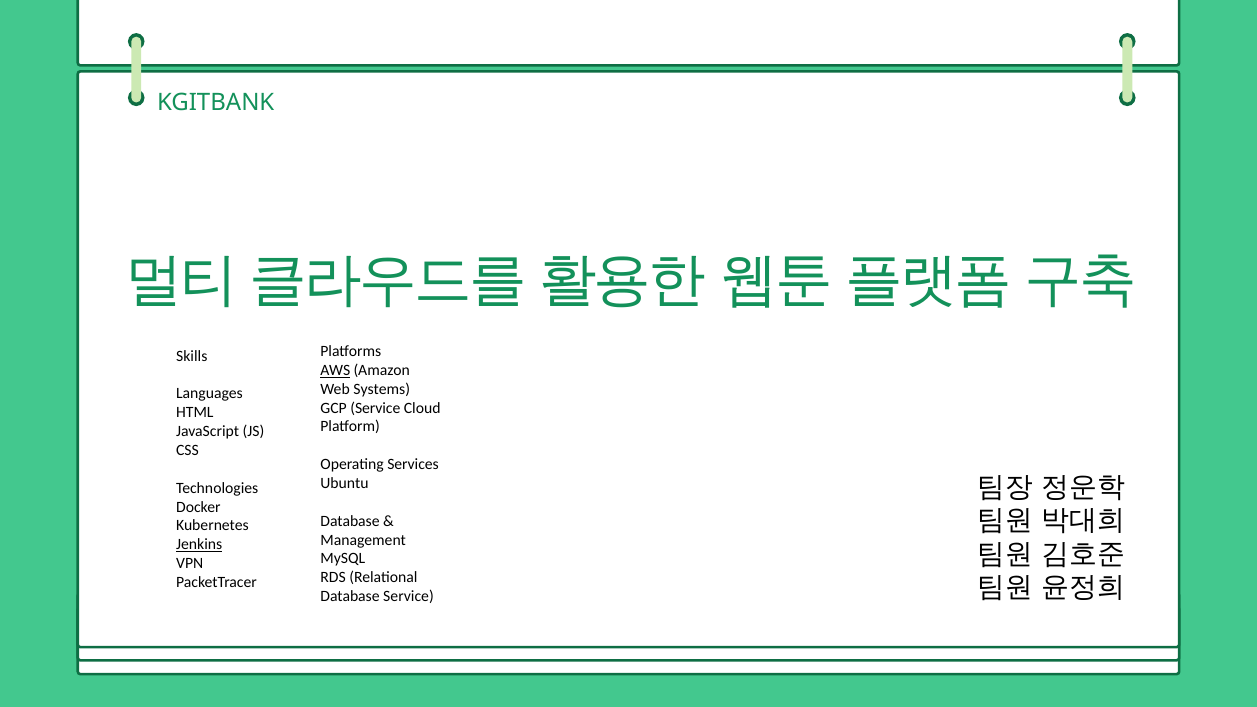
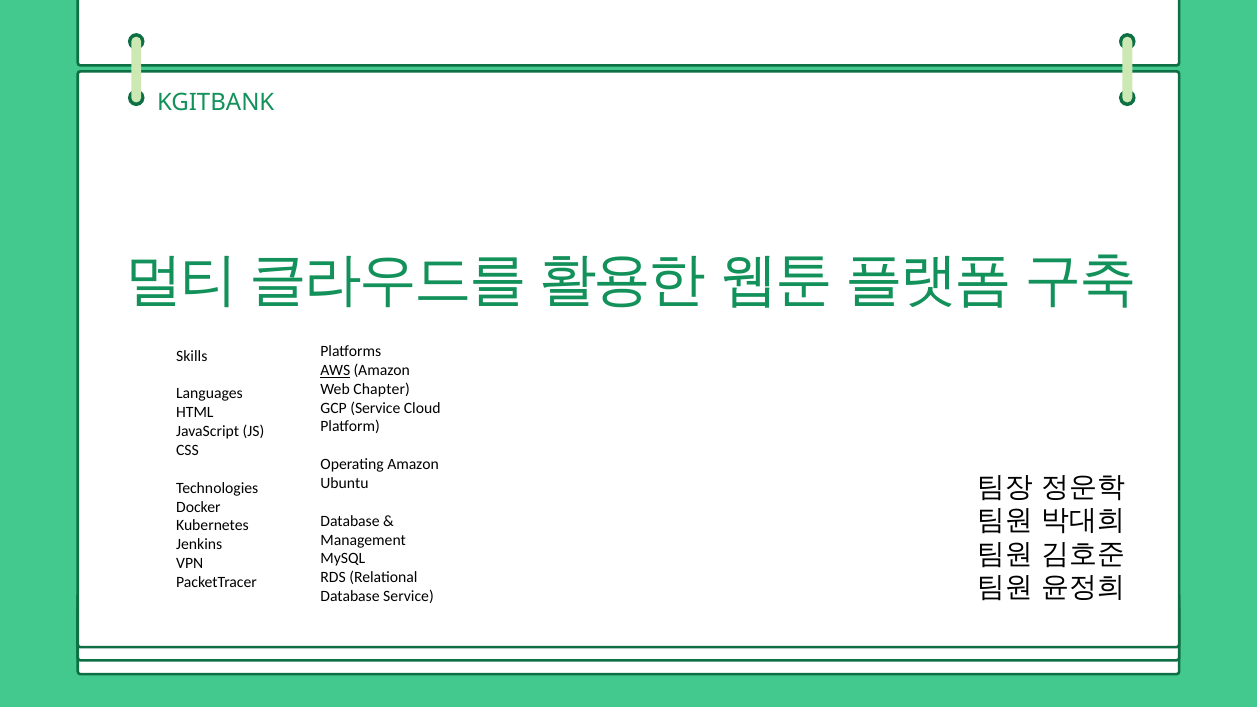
Systems: Systems -> Chapter (382, 389)
Operating Services: Services -> Amazon (413, 465)
Jenkins underline: present -> none (199, 545)
